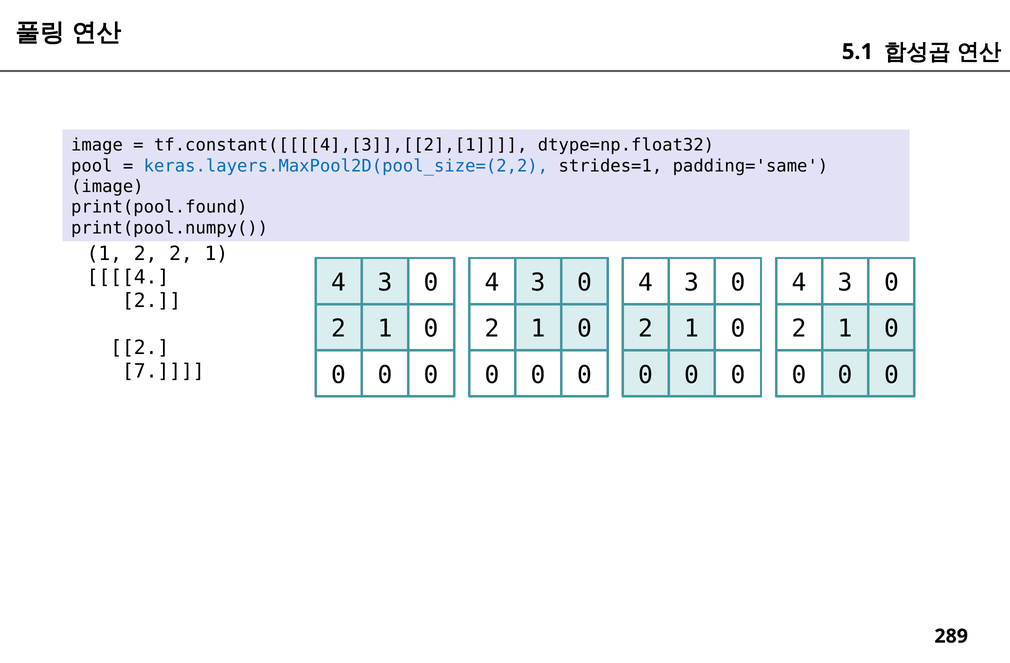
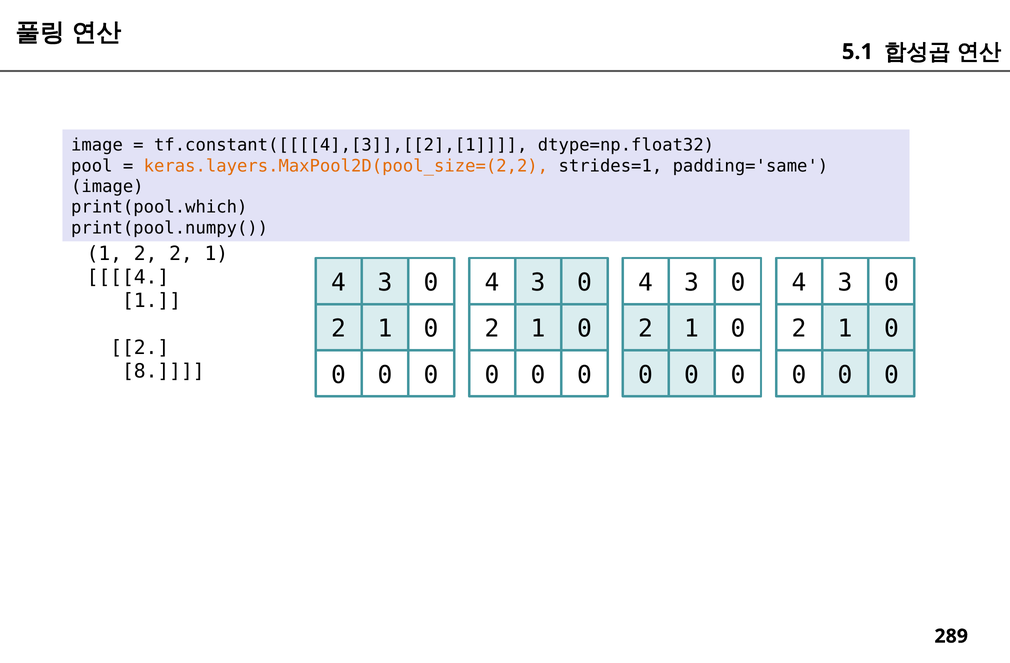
keras.layers.MaxPool2D(pool_size=(2,2 colour: blue -> orange (346, 166)
print(pool.found: print(pool.found -> print(pool.which (159, 207)
2: 2 -> 1 (152, 301)
7: 7 -> 8 (163, 372)
